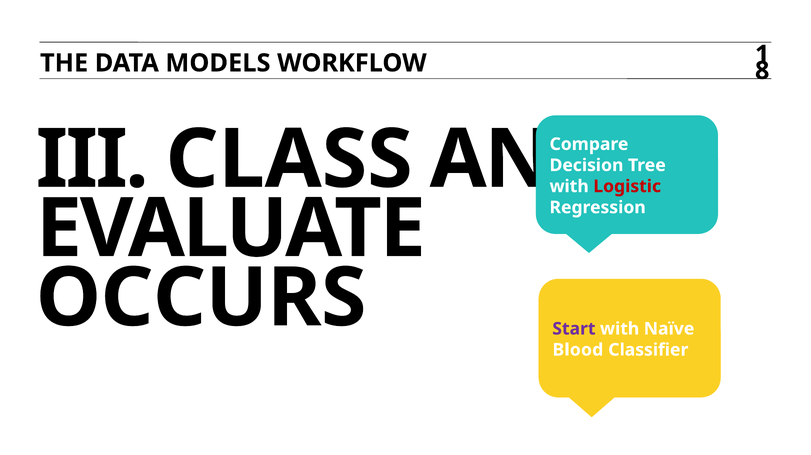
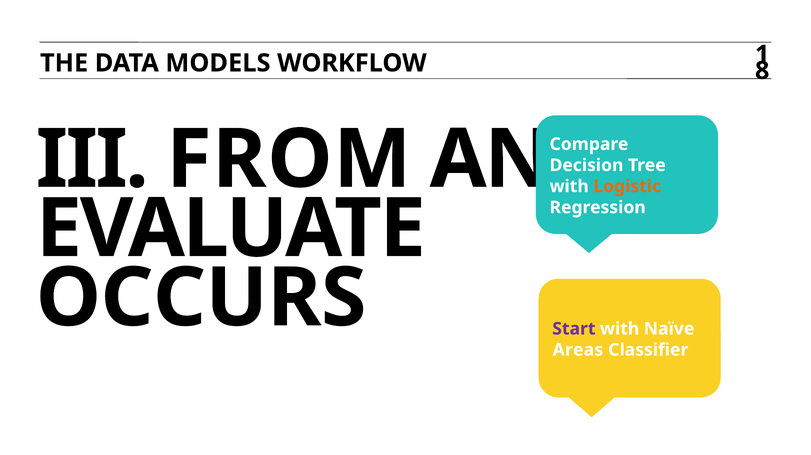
CLASS: CLASS -> FROM (289, 160)
Logistic colour: red -> orange (627, 187)
Blood: Blood -> Areas (578, 350)
